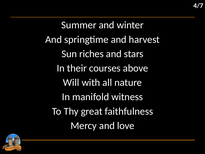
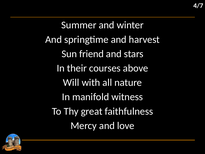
riches: riches -> friend (91, 54)
